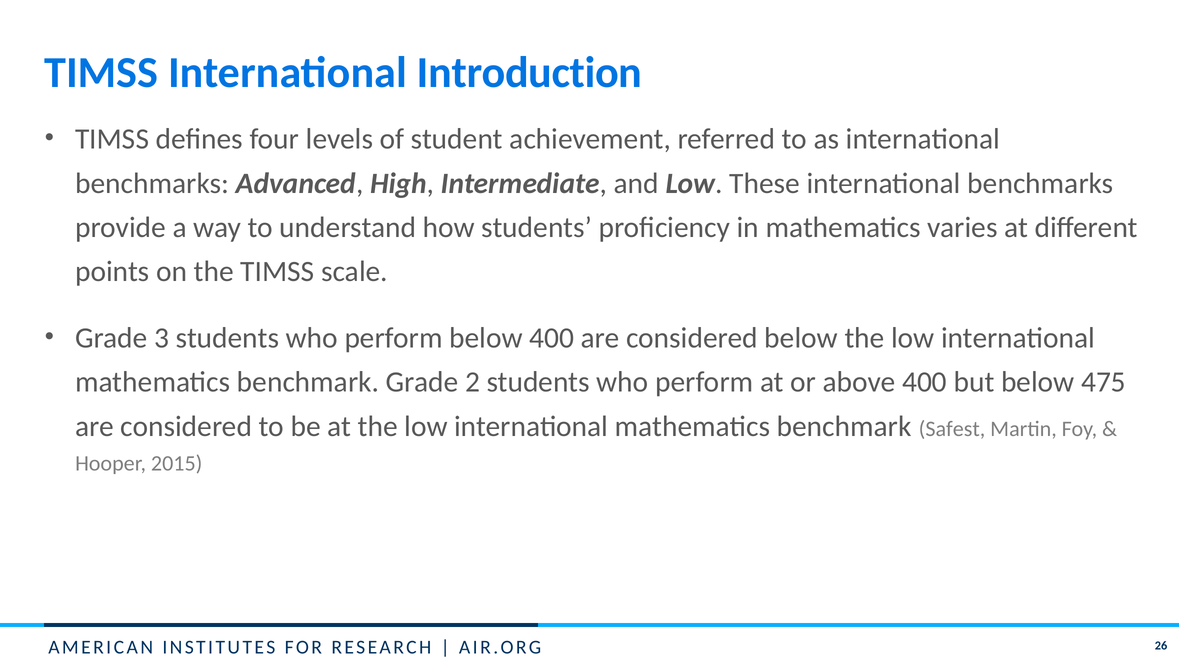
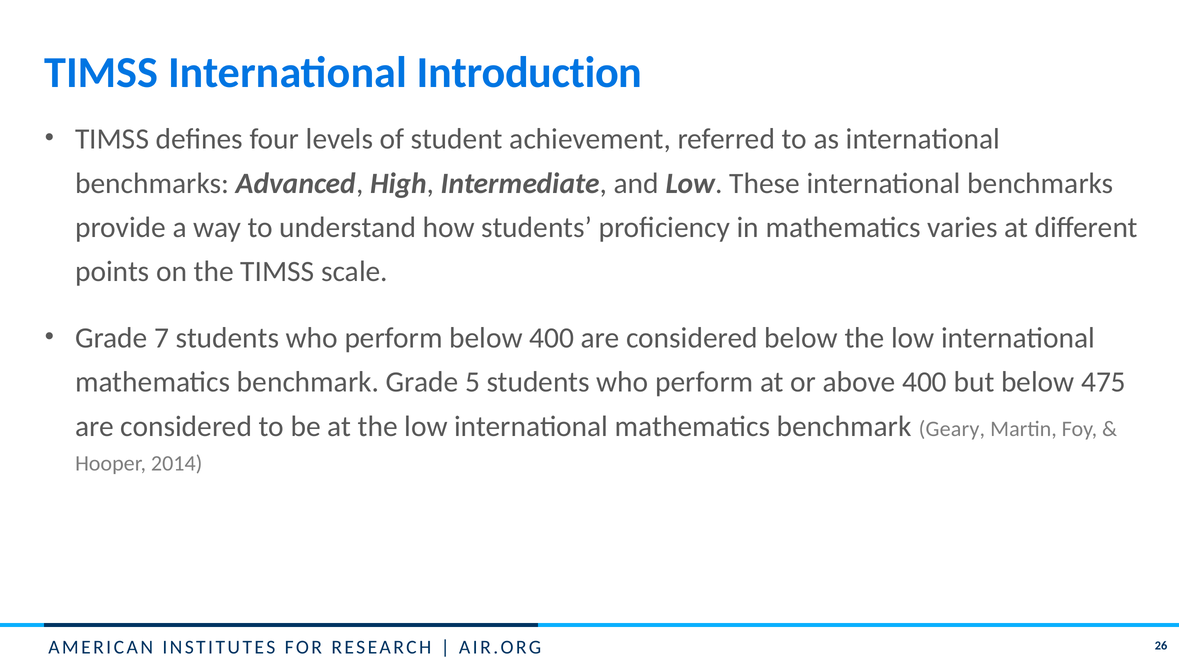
3: 3 -> 7 (162, 338)
2: 2 -> 5 (472, 382)
Safest: Safest -> Geary (952, 429)
2015: 2015 -> 2014 (177, 464)
